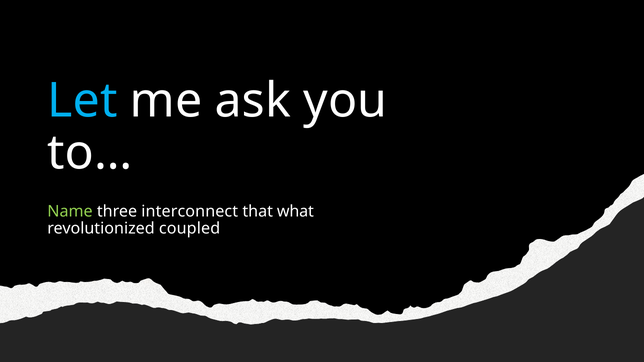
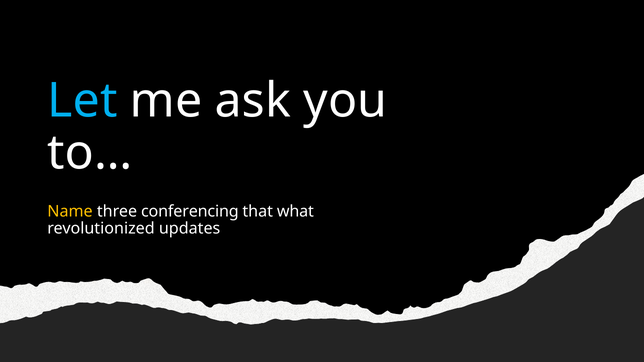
Name colour: light green -> yellow (70, 211)
interconnect: interconnect -> conferencing (190, 211)
coupled: coupled -> updates (190, 229)
